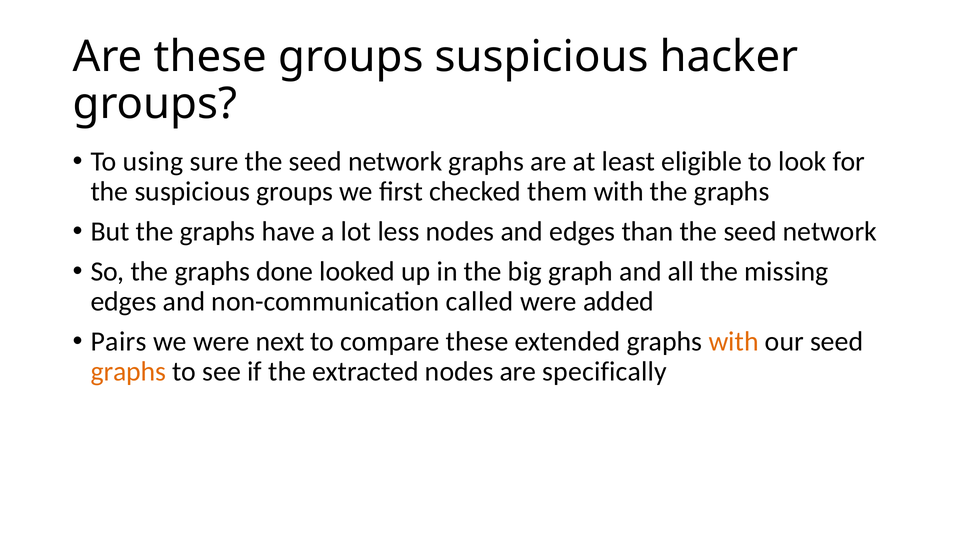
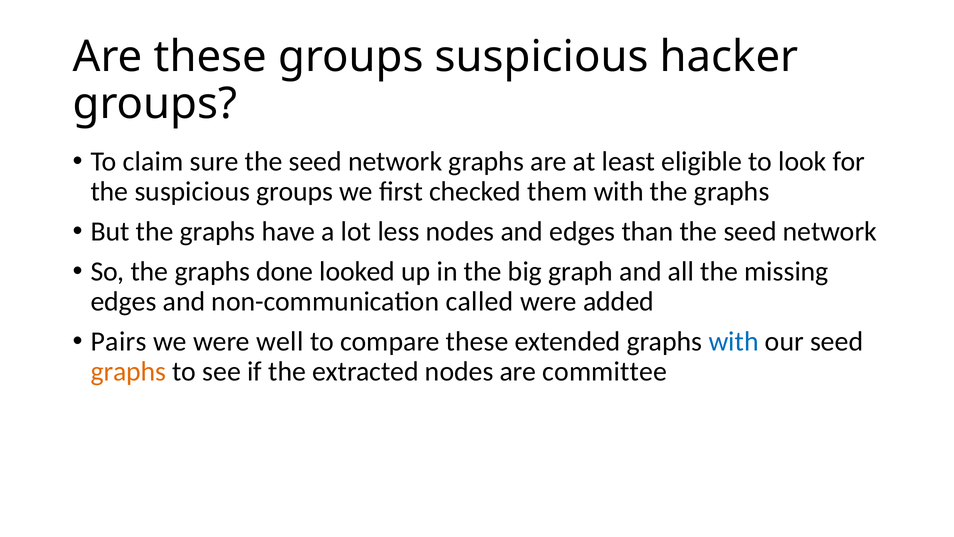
using: using -> claim (153, 161)
next: next -> well (280, 341)
with colour: orange -> blue (734, 341)
specifically: specifically -> committee (605, 371)
